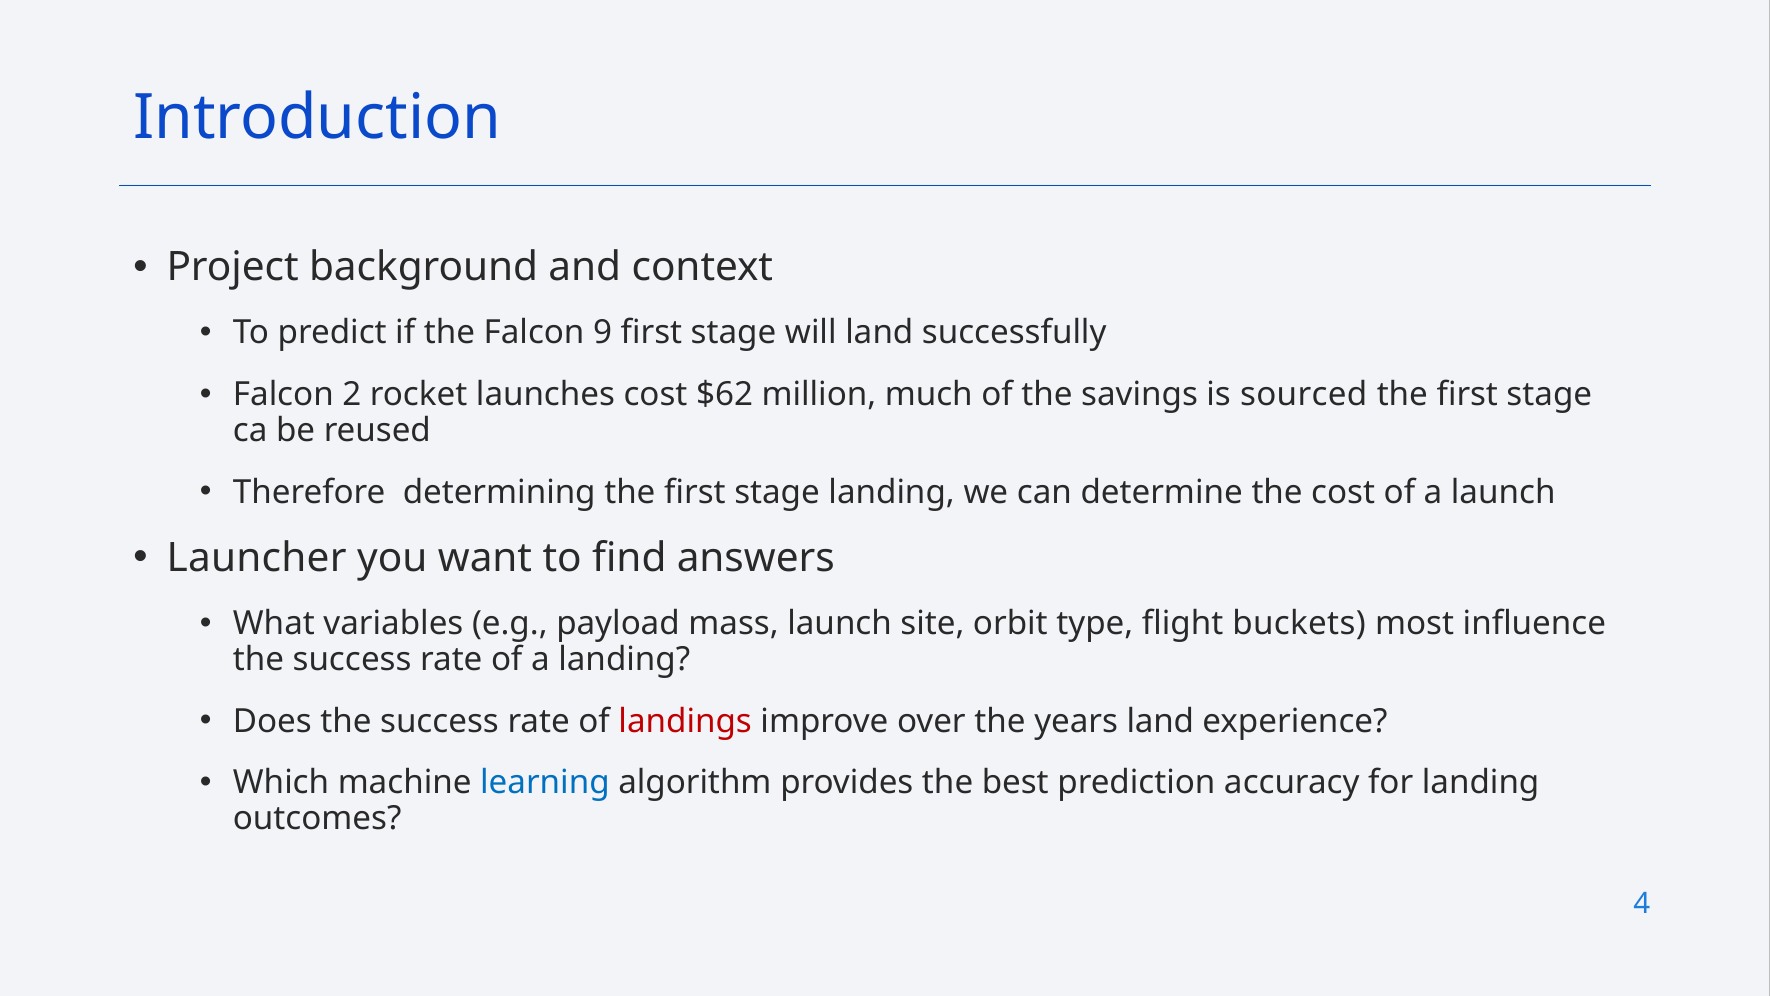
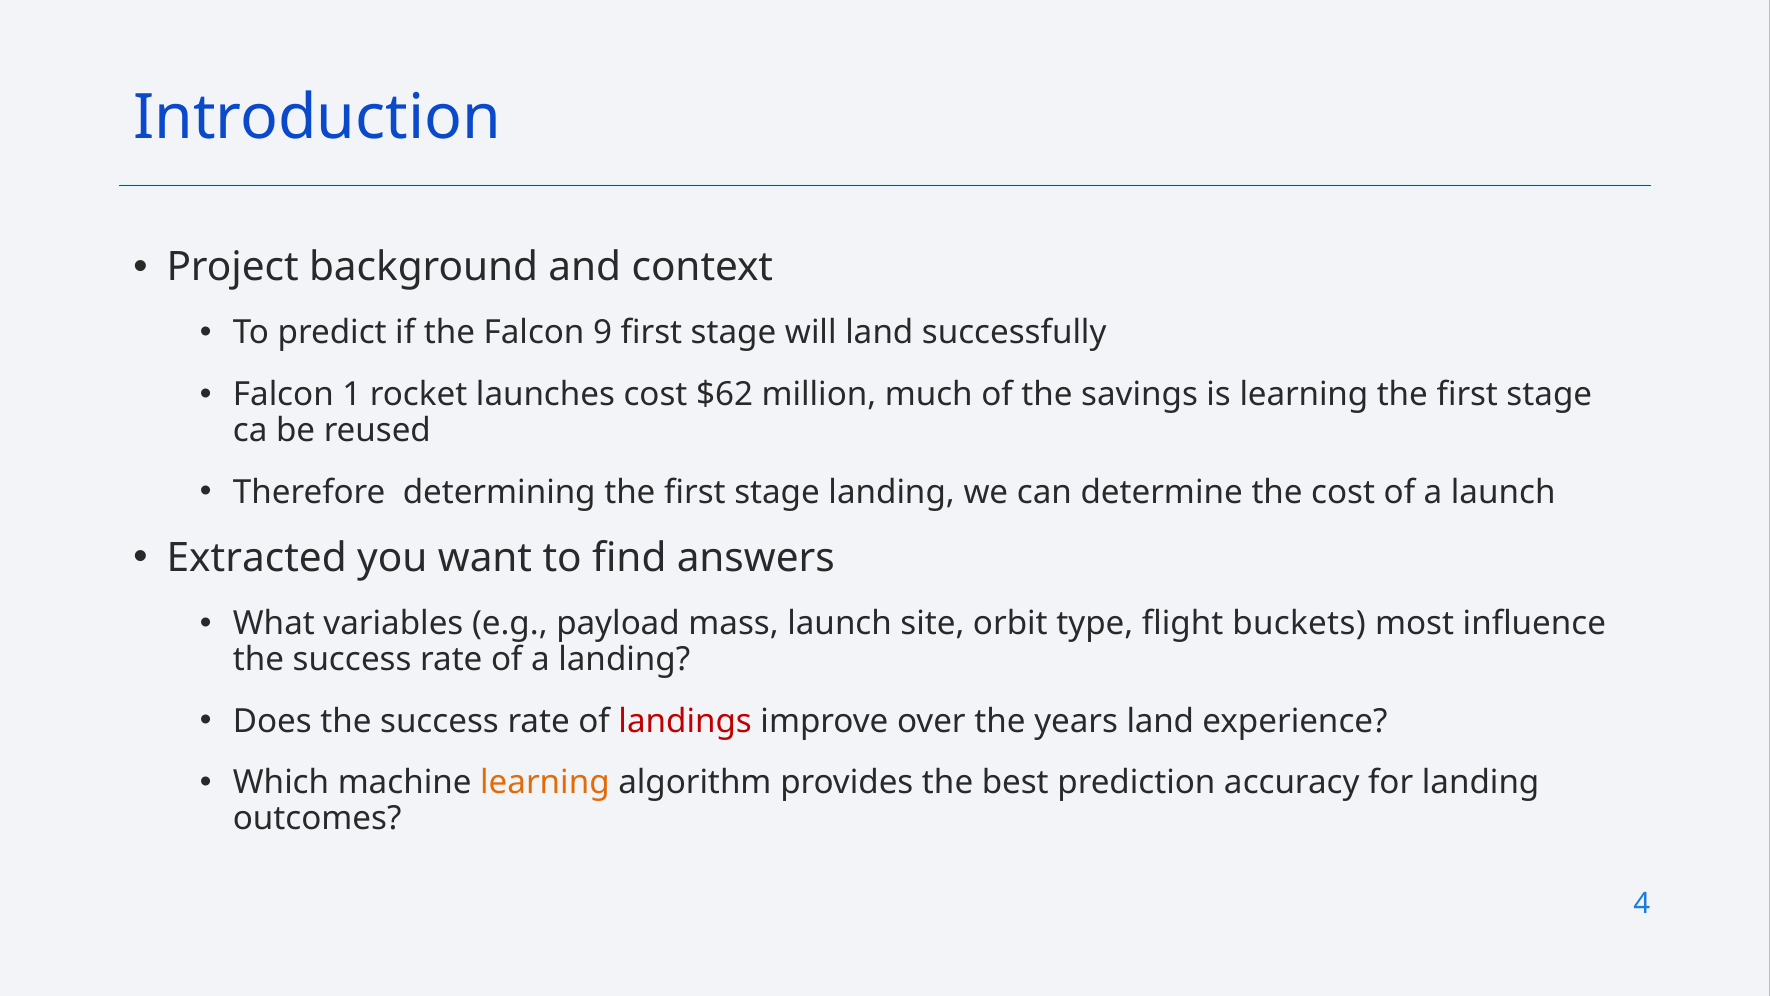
2: 2 -> 1 (352, 395)
is sourced: sourced -> learning (1304, 395)
Launcher: Launcher -> Extracted (257, 558)
learning colour: blue -> orange (545, 782)
